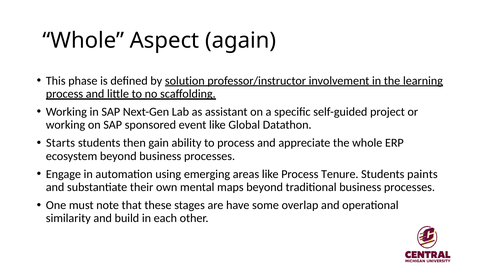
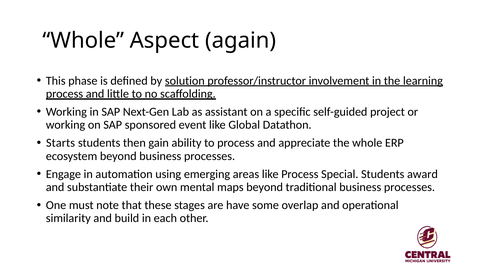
Tenure: Tenure -> Special (340, 174)
paints: paints -> award (422, 174)
